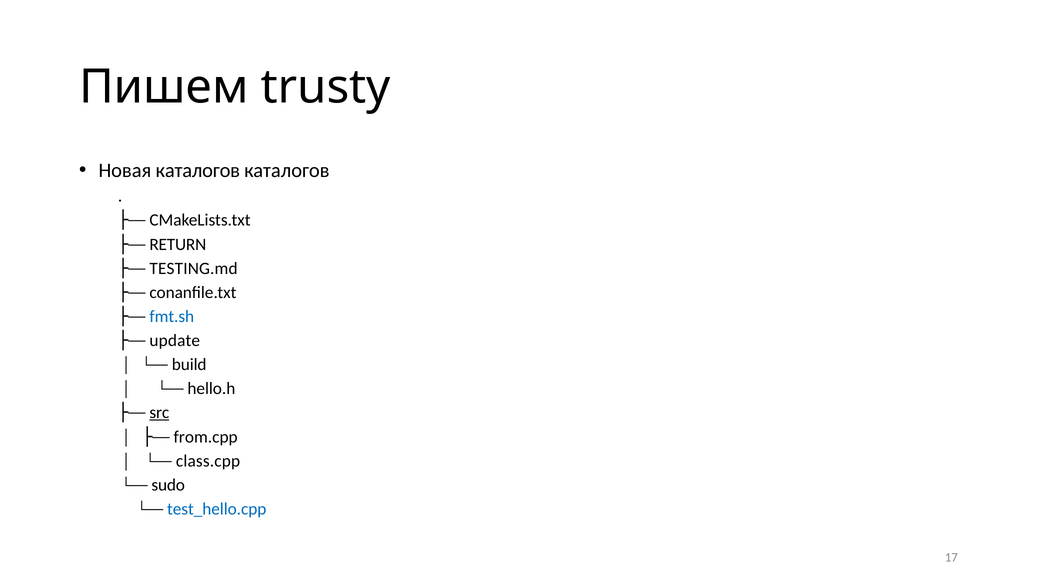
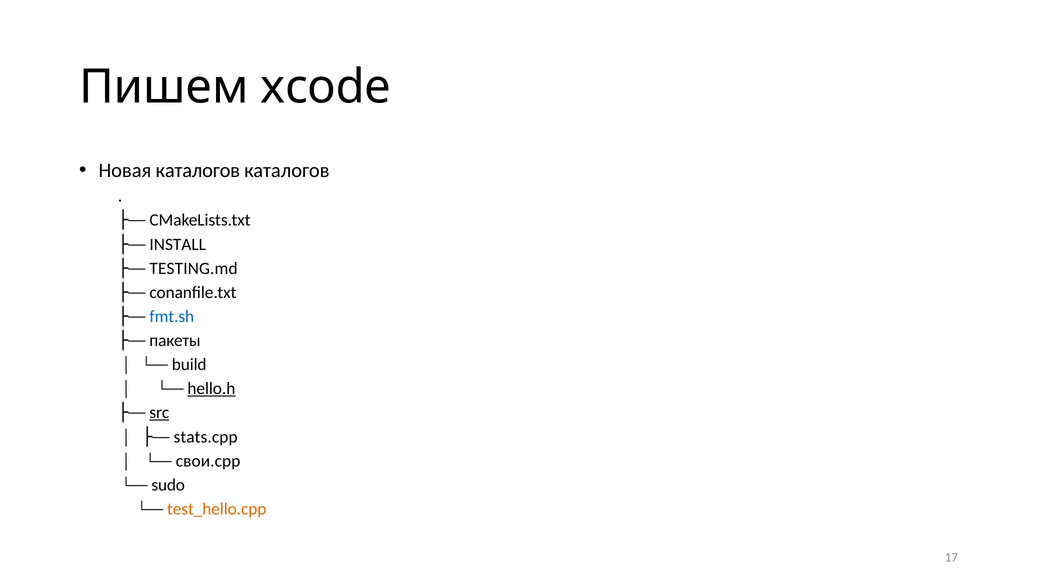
trusty: trusty -> xcode (326, 87)
RETURN: RETURN -> INSTALL (178, 244)
update: update -> пакеты (175, 340)
hello.h underline: none -> present (211, 388)
from.cpp: from.cpp -> stats.cpp (206, 436)
class.cpp: class.cpp -> свои.cpp (208, 460)
test_hello.cpp colour: blue -> orange (217, 508)
